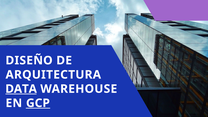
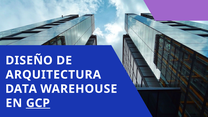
DATA underline: present -> none (21, 89)
